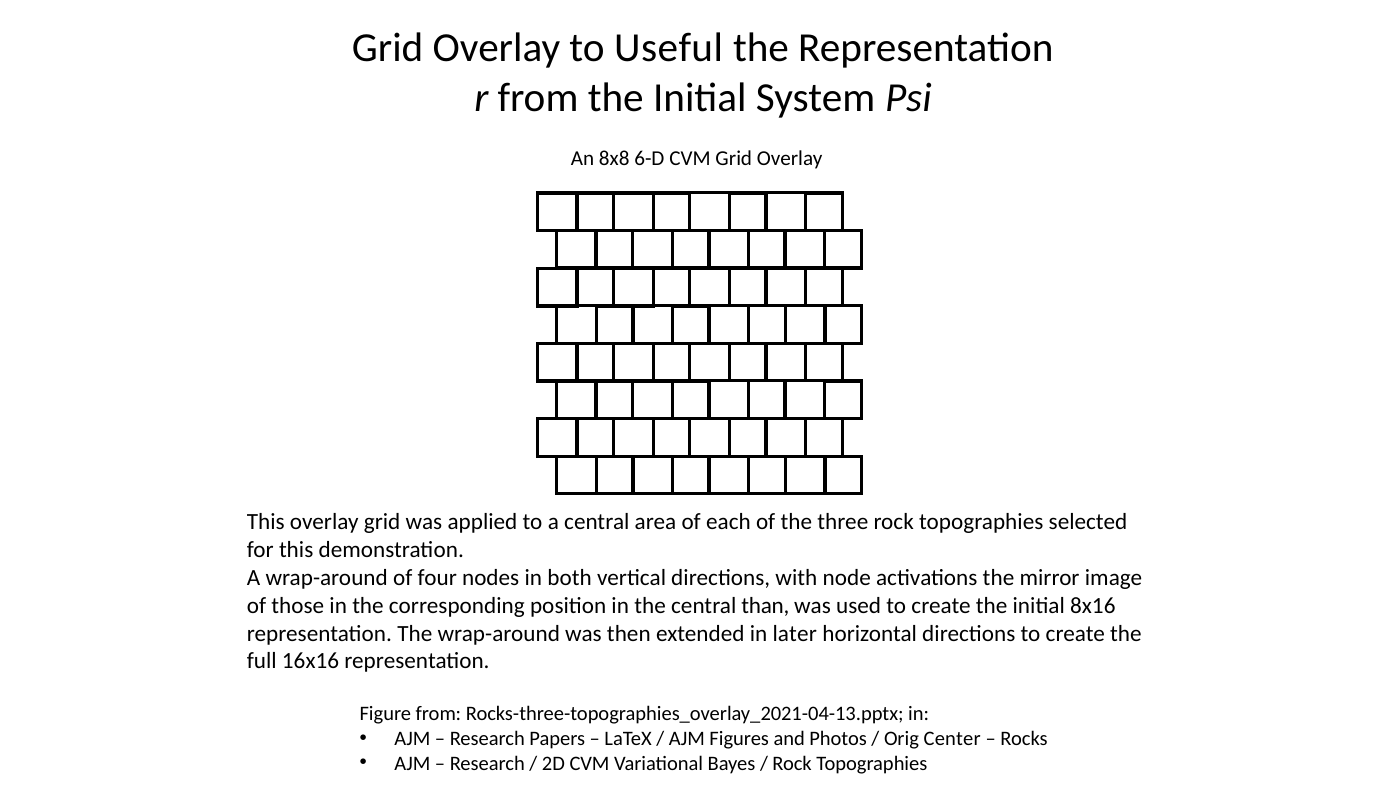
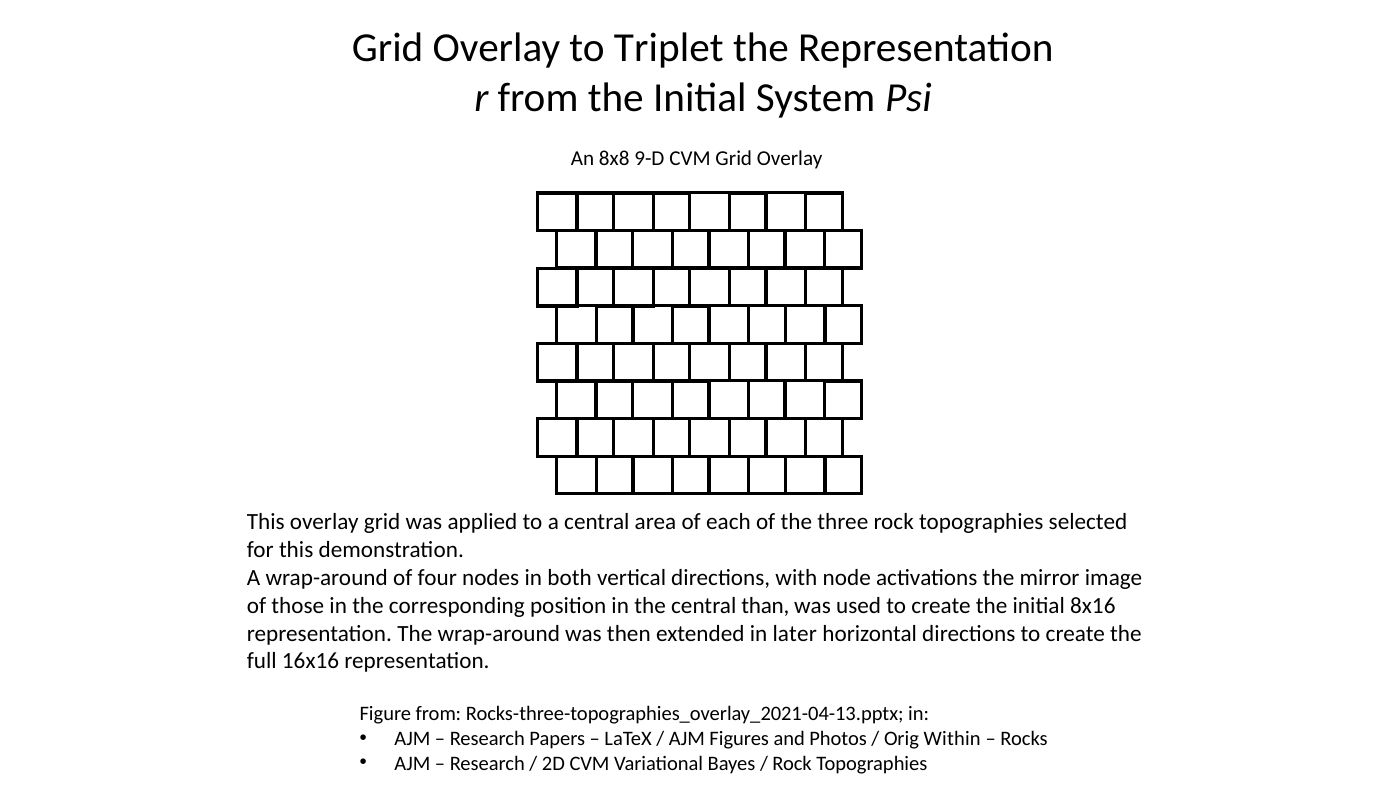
Useful: Useful -> Triplet (669, 48)
6-D: 6-D -> 9-D (649, 158)
Center: Center -> Within (952, 739)
